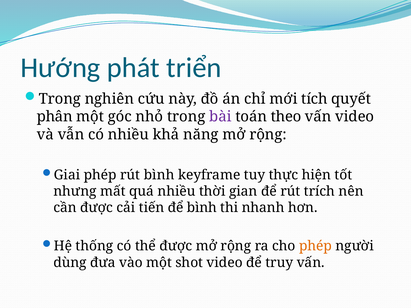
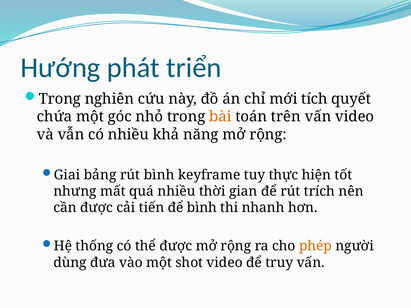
phân: phân -> chứa (55, 117)
bài colour: purple -> orange (220, 117)
theo: theo -> trên (286, 117)
Giai phép: phép -> bảng (100, 175)
